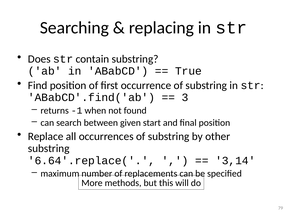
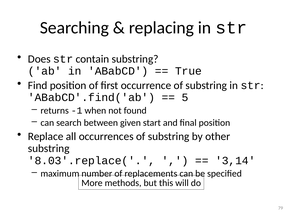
3: 3 -> 5 (185, 98)
6.64'.replace(: 6.64'.replace( -> 8.03'.replace( (91, 161)
